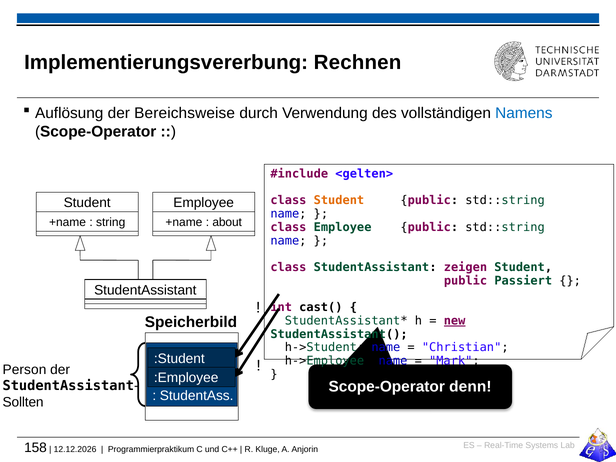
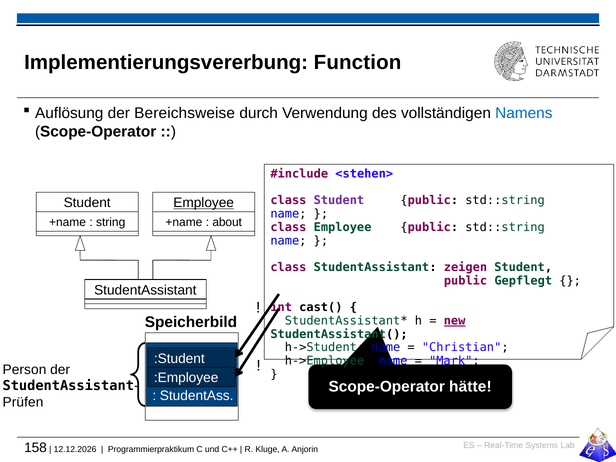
Rechnen: Rechnen -> Function (358, 63)
<gelten>: <gelten> -> <stehen> (364, 174)
Student colour: orange -> purple (339, 201)
Employee underline: none -> present (204, 203)
Passiert: Passiert -> Gepflegt (523, 281)
denn: denn -> hätte (470, 387)
Sollten: Sollten -> Prüfen (23, 402)
